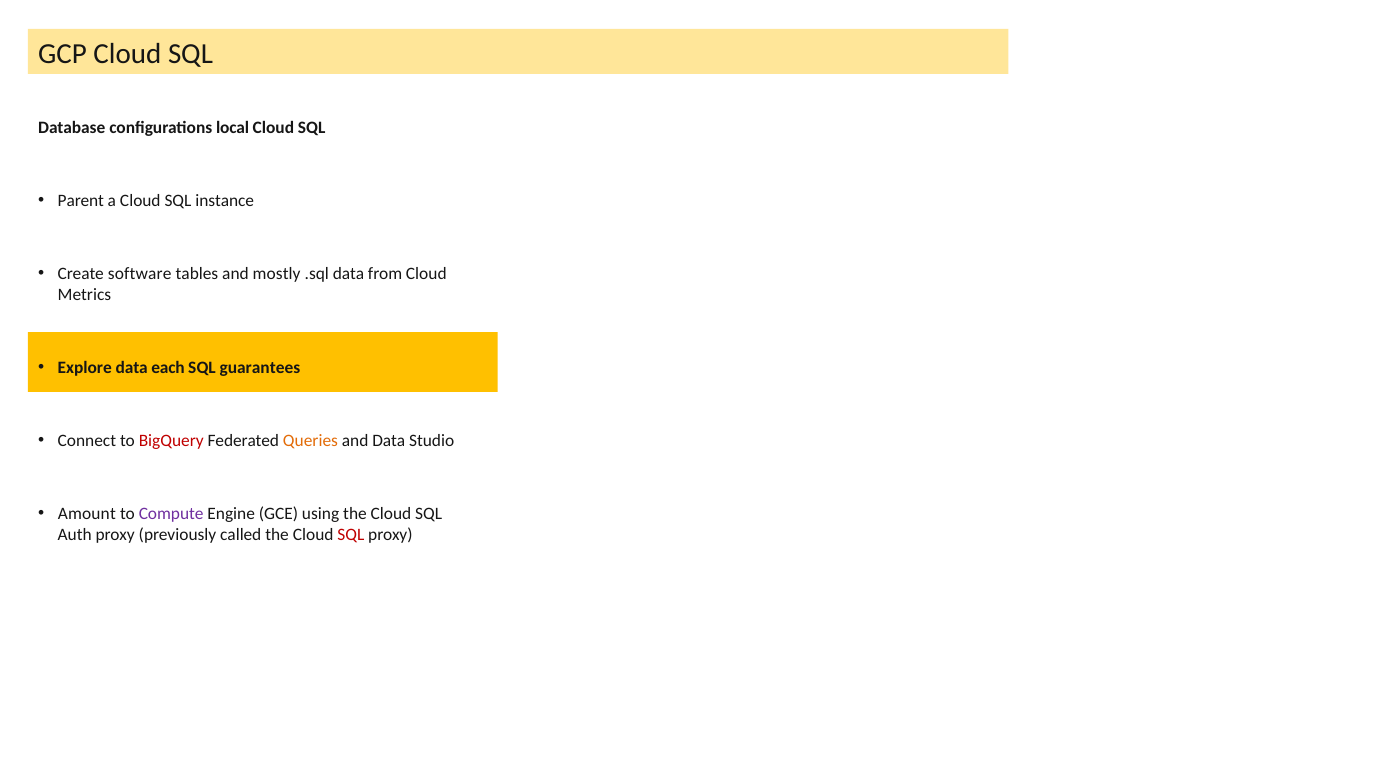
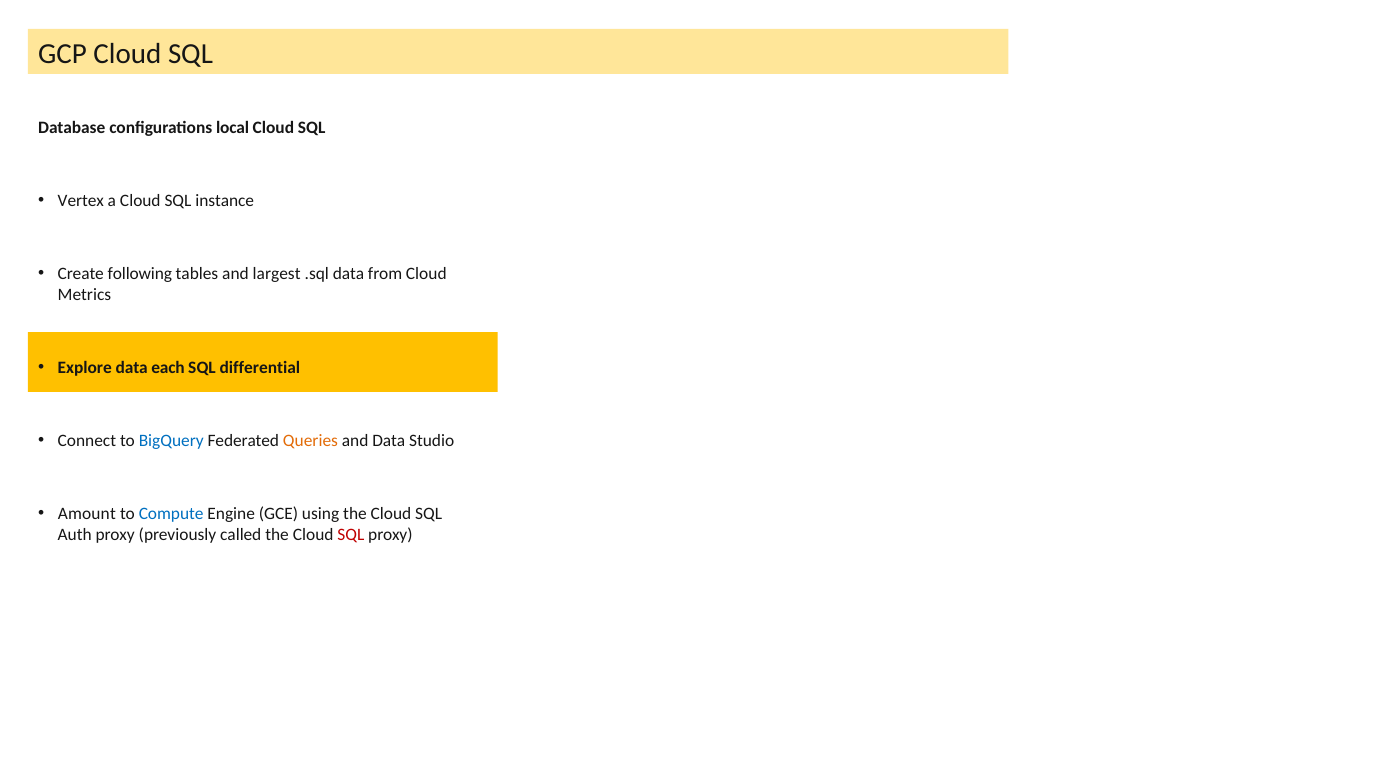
Parent: Parent -> Vertex (81, 201)
software: software -> following (140, 274)
mostly: mostly -> largest (277, 274)
guarantees: guarantees -> differential (260, 368)
BigQuery colour: red -> blue (171, 441)
Compute colour: purple -> blue (171, 514)
